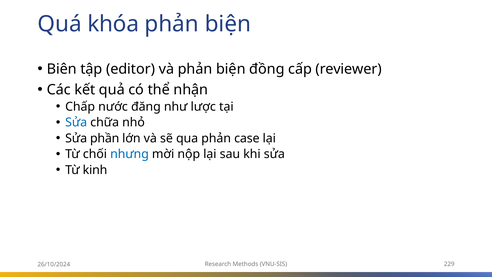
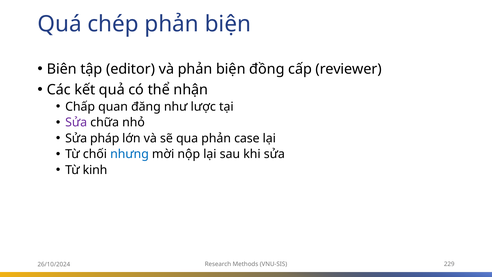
khóa: khóa -> chép (113, 24)
nước: nước -> quan (113, 107)
Sửa colour: blue -> purple (76, 122)
phần: phần -> pháp (105, 138)
